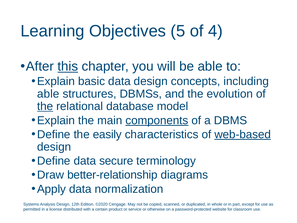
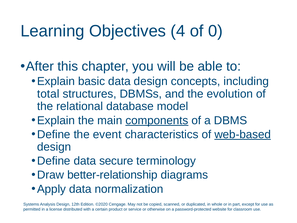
5: 5 -> 4 (178, 31)
4: 4 -> 0 (215, 31)
this underline: present -> none (68, 66)
able: able -> total (48, 94)
the underline: present -> none (45, 106)
easily: easily -> event (107, 134)
